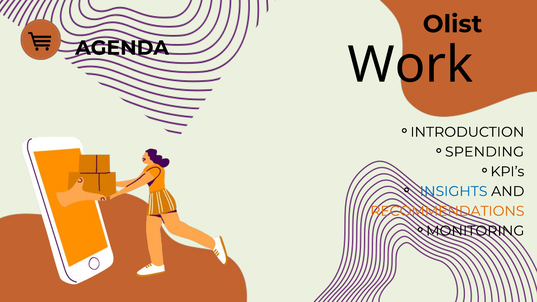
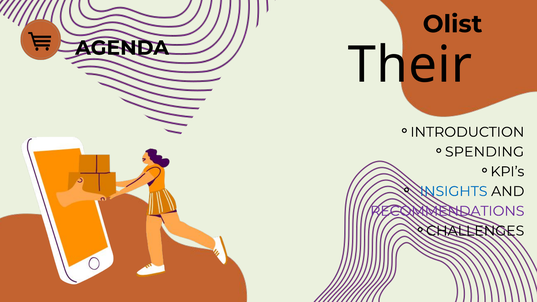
Work: Work -> Their (410, 65)
RECOMMENDATIONS colour: orange -> purple (447, 211)
MONITORING: MONITORING -> CHALLENGES (475, 231)
